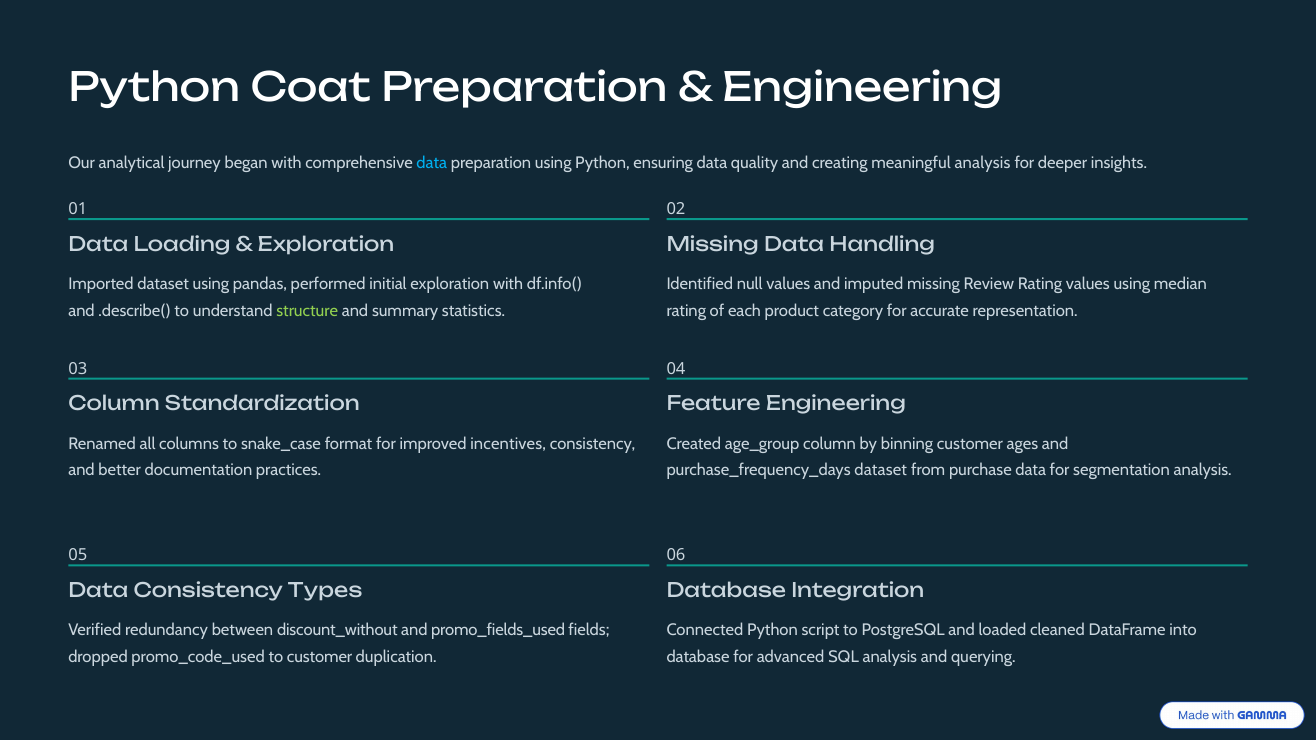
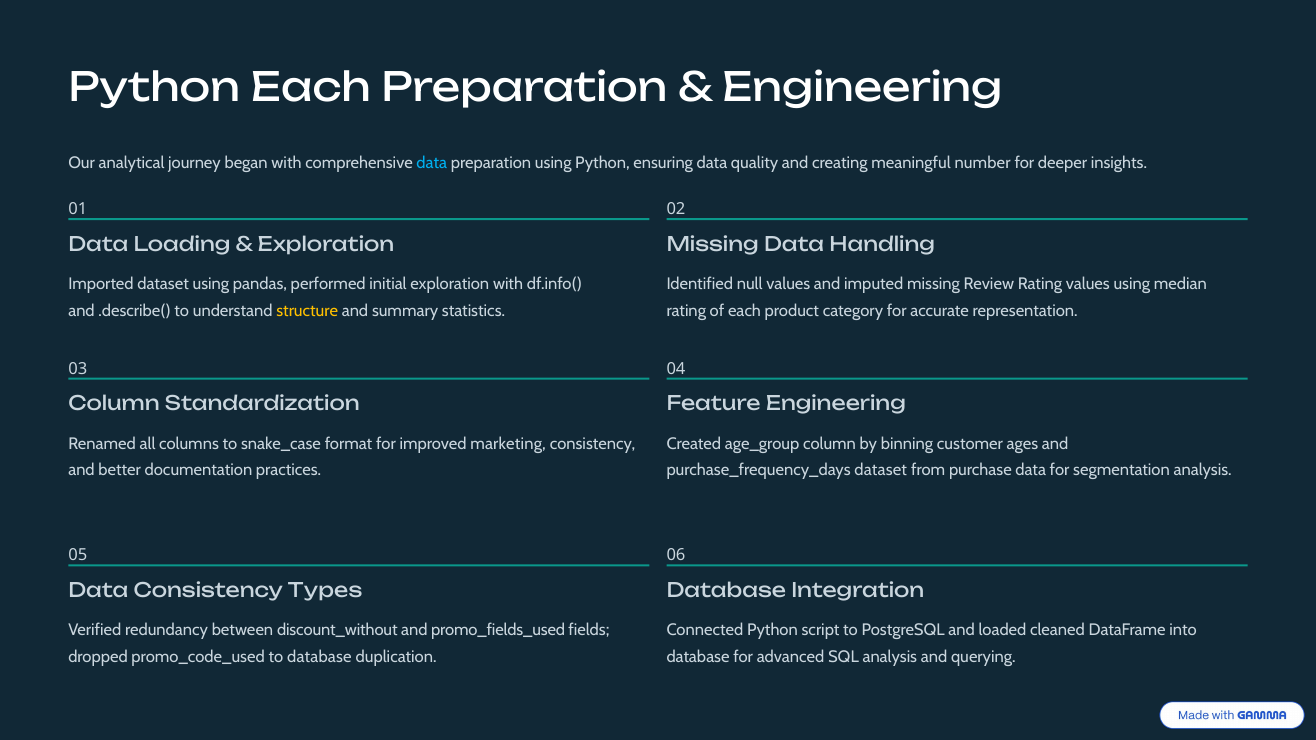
Python Coat: Coat -> Each (311, 89)
meaningful analysis: analysis -> number (983, 163)
structure colour: light green -> yellow (307, 311)
incentives: incentives -> marketing (508, 444)
to customer: customer -> database (319, 657)
